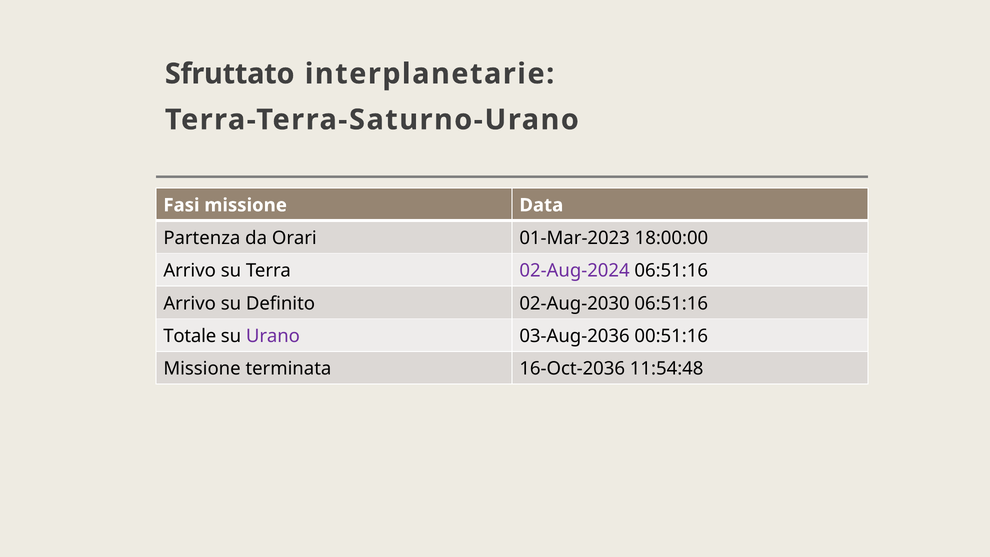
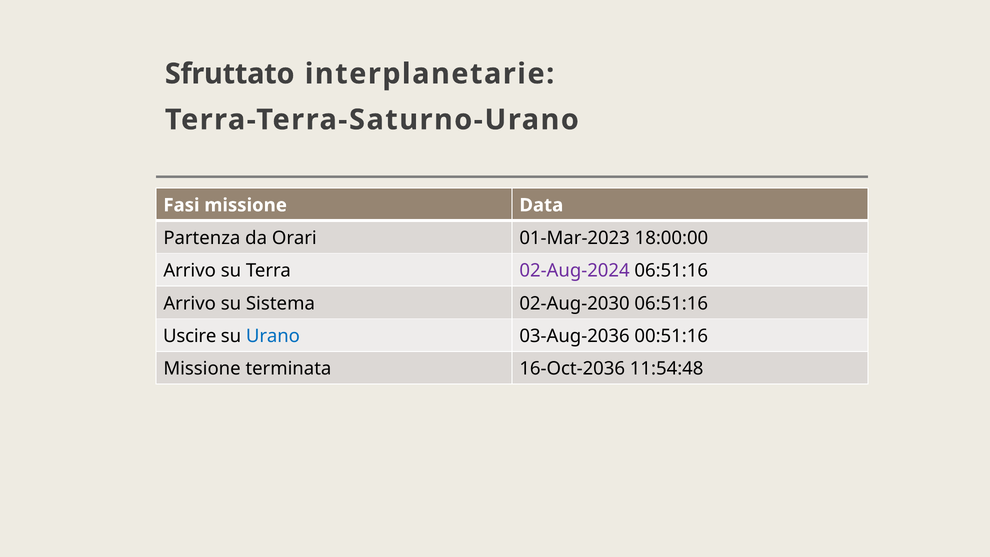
Definito: Definito -> Sistema (280, 303)
Totale: Totale -> Uscire (190, 336)
Urano colour: purple -> blue (273, 336)
